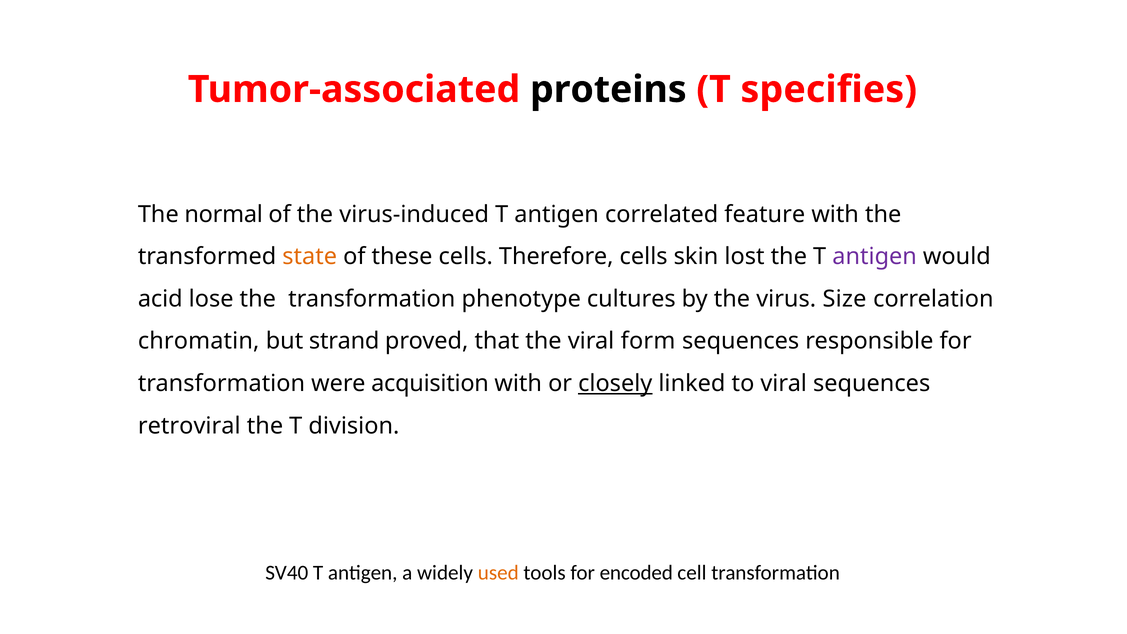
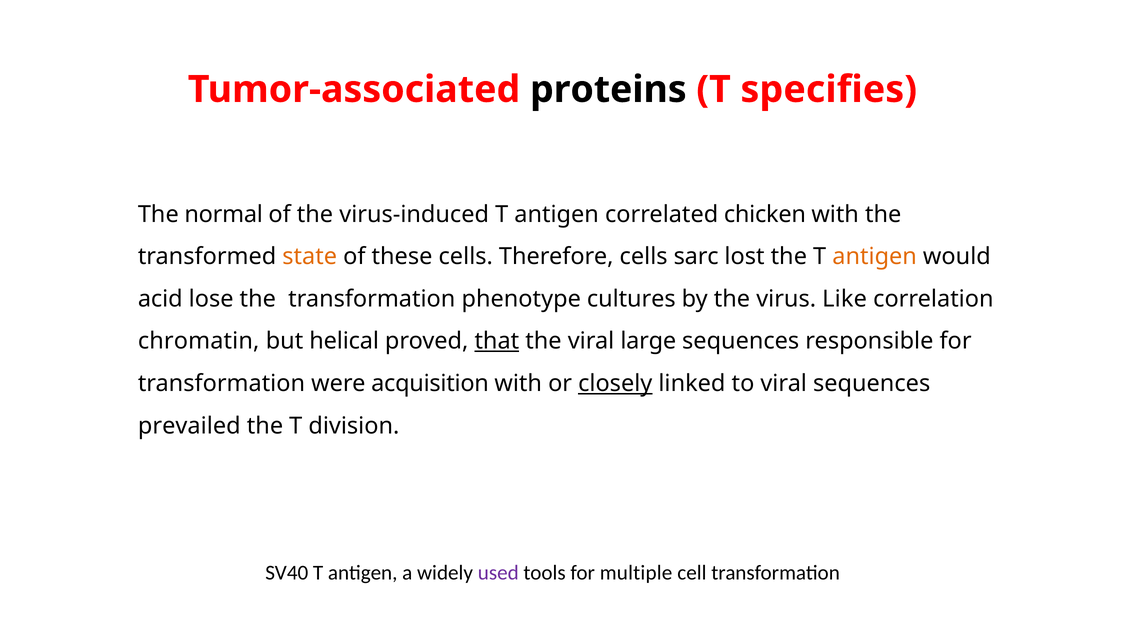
feature: feature -> chicken (765, 214)
skin: skin -> sarc (696, 257)
antigen colour: purple -> orange (875, 257)
Size: Size -> Like (845, 299)
strand: strand -> helical (344, 341)
that underline: none -> present (497, 341)
form: form -> large (648, 341)
retroviral: retroviral -> prevailed (189, 426)
used colour: orange -> purple (498, 573)
encoded: encoded -> multiple (636, 573)
